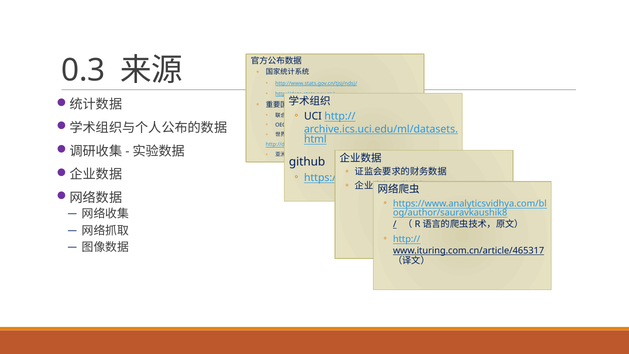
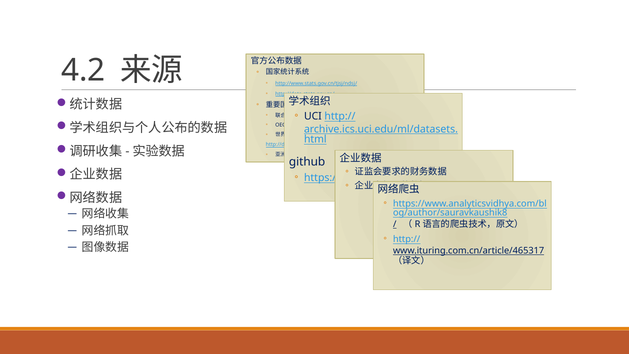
0.3: 0.3 -> 4.2 (83, 70)
